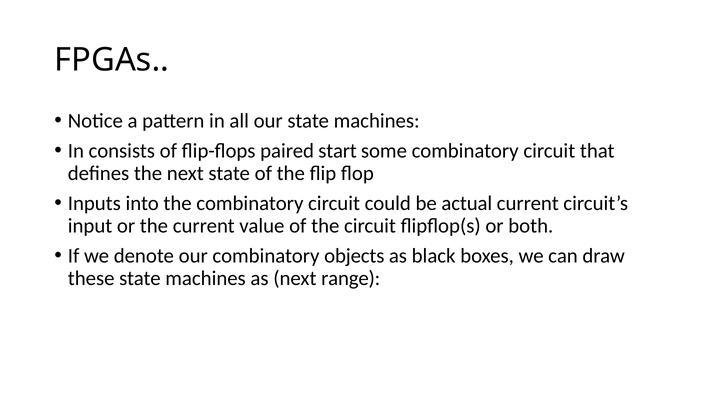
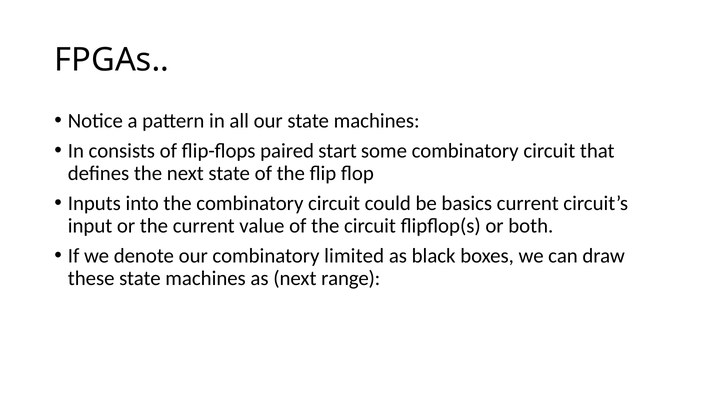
actual: actual -> basics (467, 203)
objects: objects -> limited (354, 256)
